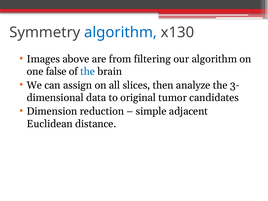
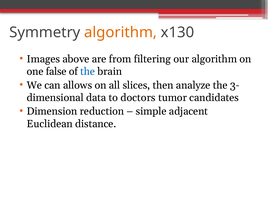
algorithm colour: blue -> orange (121, 32)
assign: assign -> allows (78, 85)
original: original -> doctors (138, 98)
